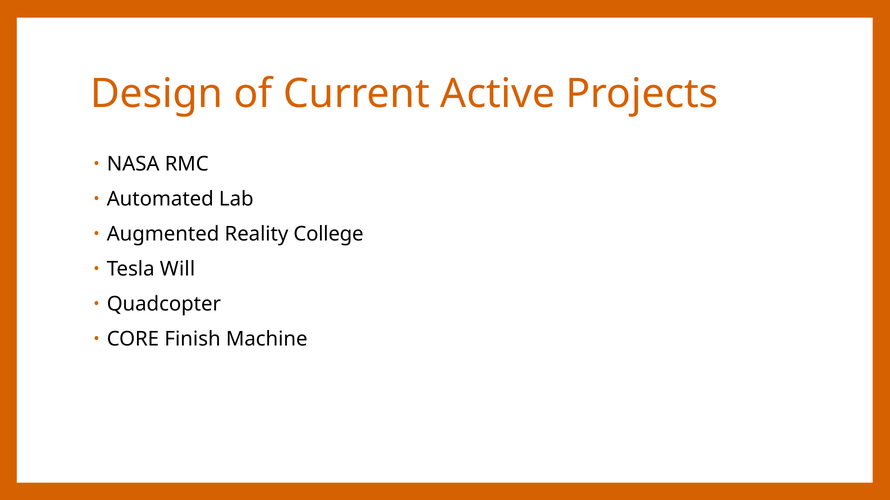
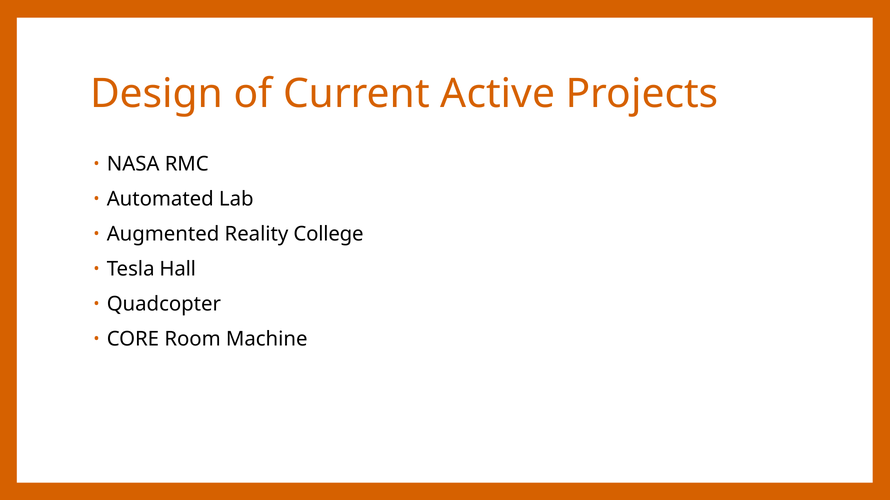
Will: Will -> Hall (178, 269)
Finish: Finish -> Room (193, 339)
